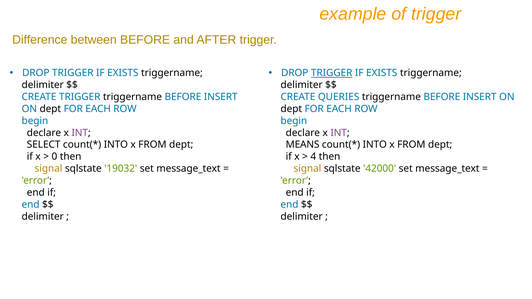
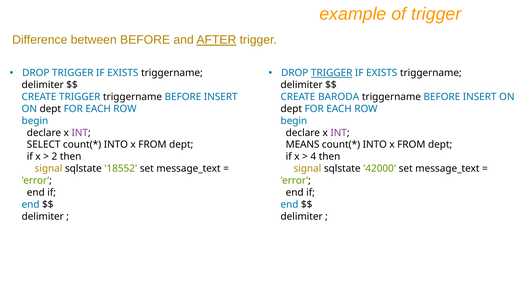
AFTER underline: none -> present (216, 40)
QUERIES: QUERIES -> BARODA (339, 97)
0: 0 -> 2 (54, 157)
19032: 19032 -> 18552 (121, 169)
